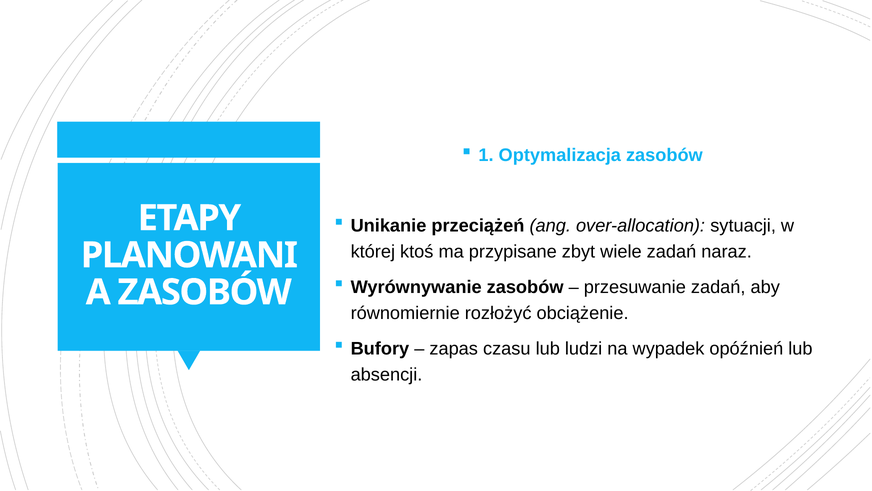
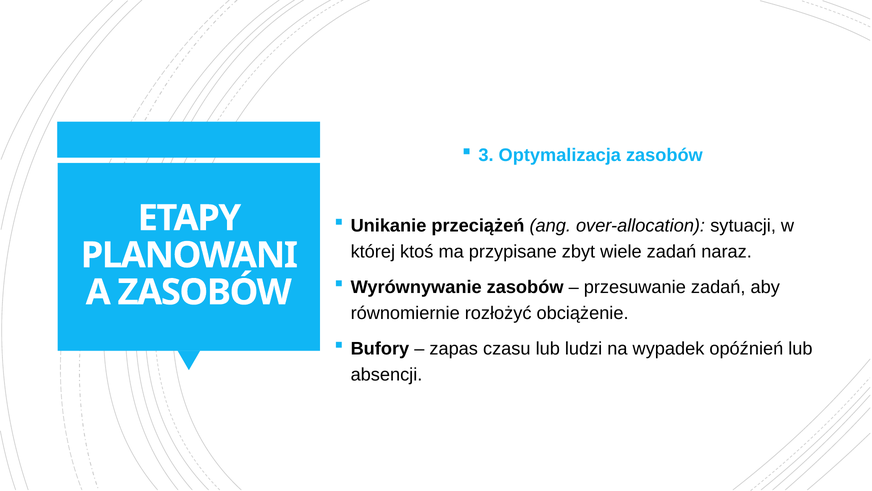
1: 1 -> 3 (486, 155)
